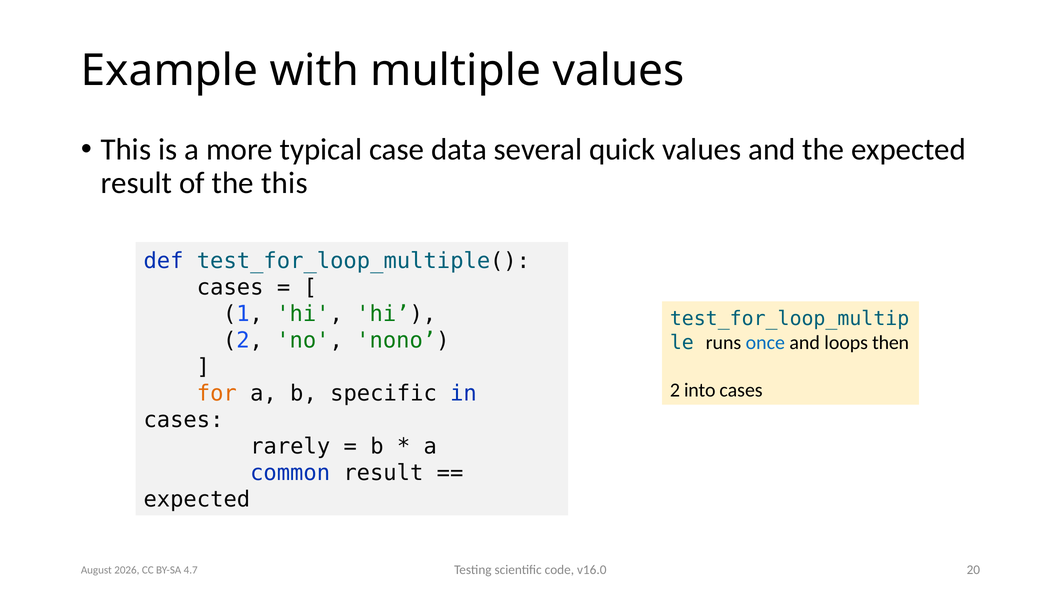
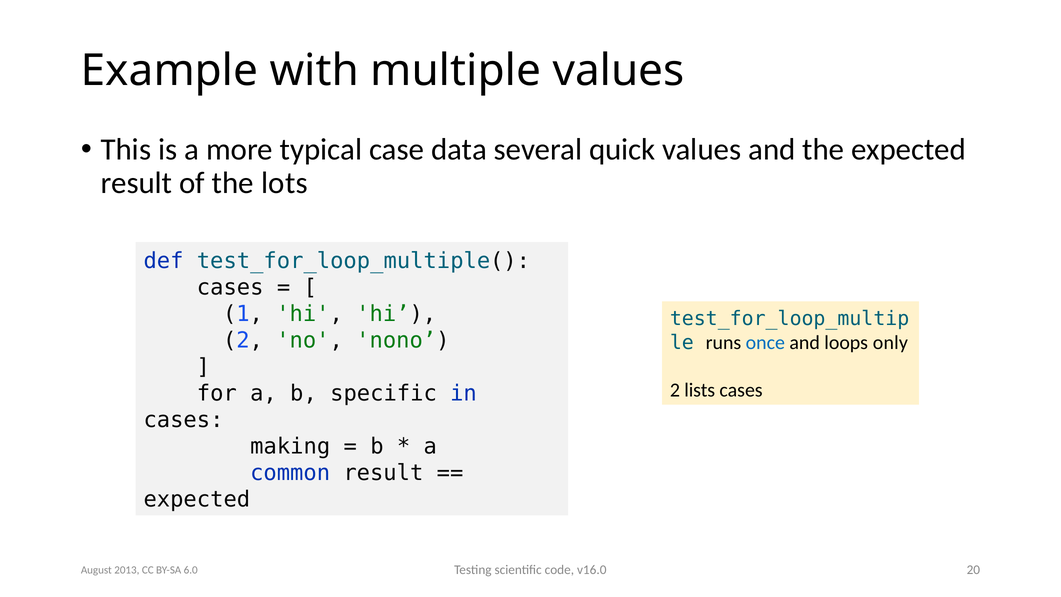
the this: this -> lots (284, 183)
then: then -> only (890, 342)
into: into -> lists (700, 390)
for colour: orange -> black (217, 393)
rarely: rarely -> making (290, 446)
2026: 2026 -> 2013 (127, 570)
4.7: 4.7 -> 6.0 (191, 570)
